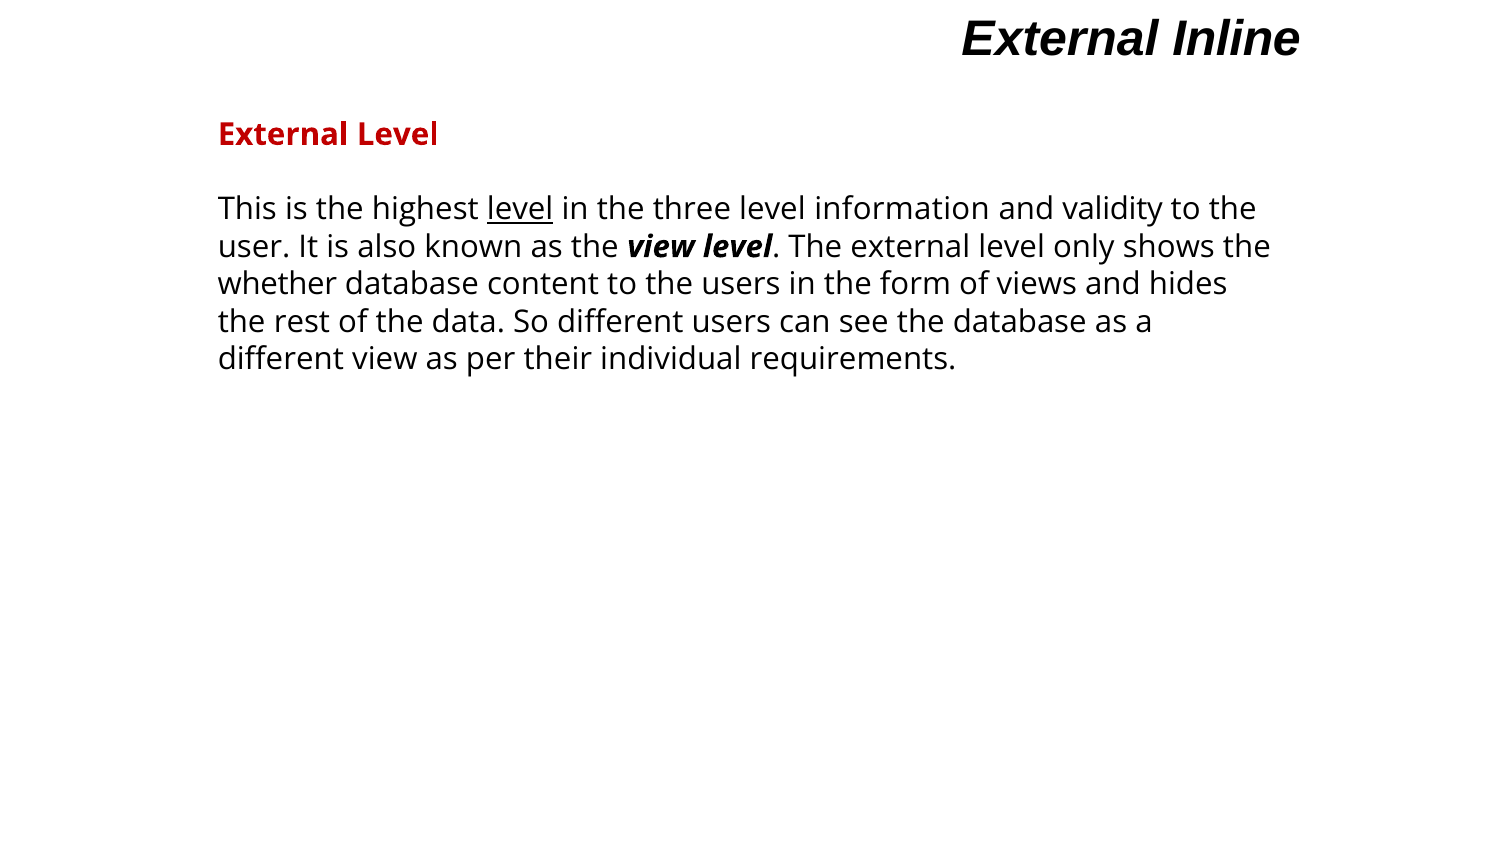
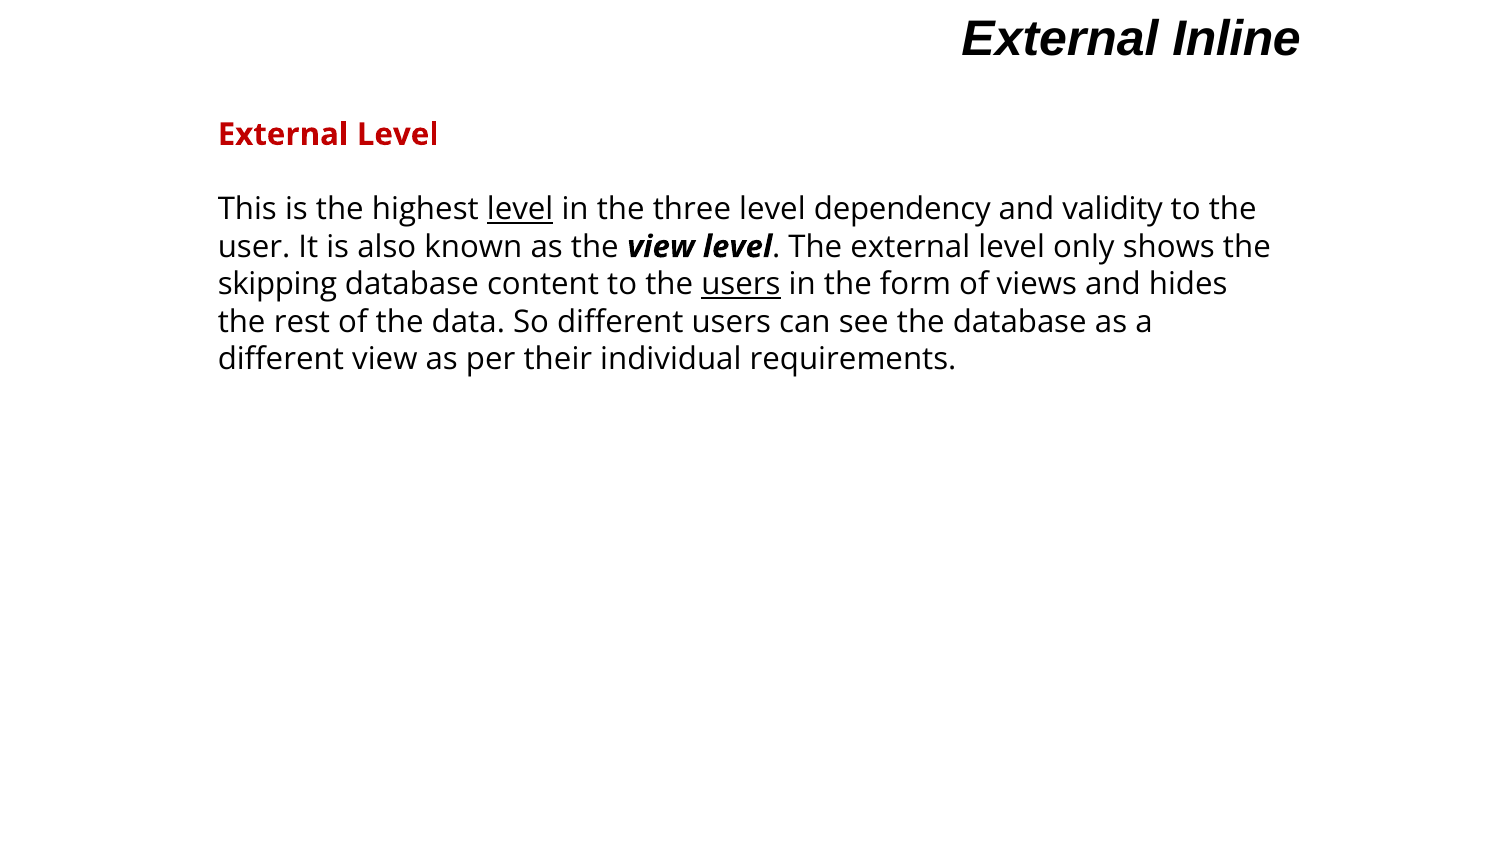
information: information -> dependency (902, 210)
whether: whether -> skipping (277, 285)
users underline: none -> present (741, 285)
